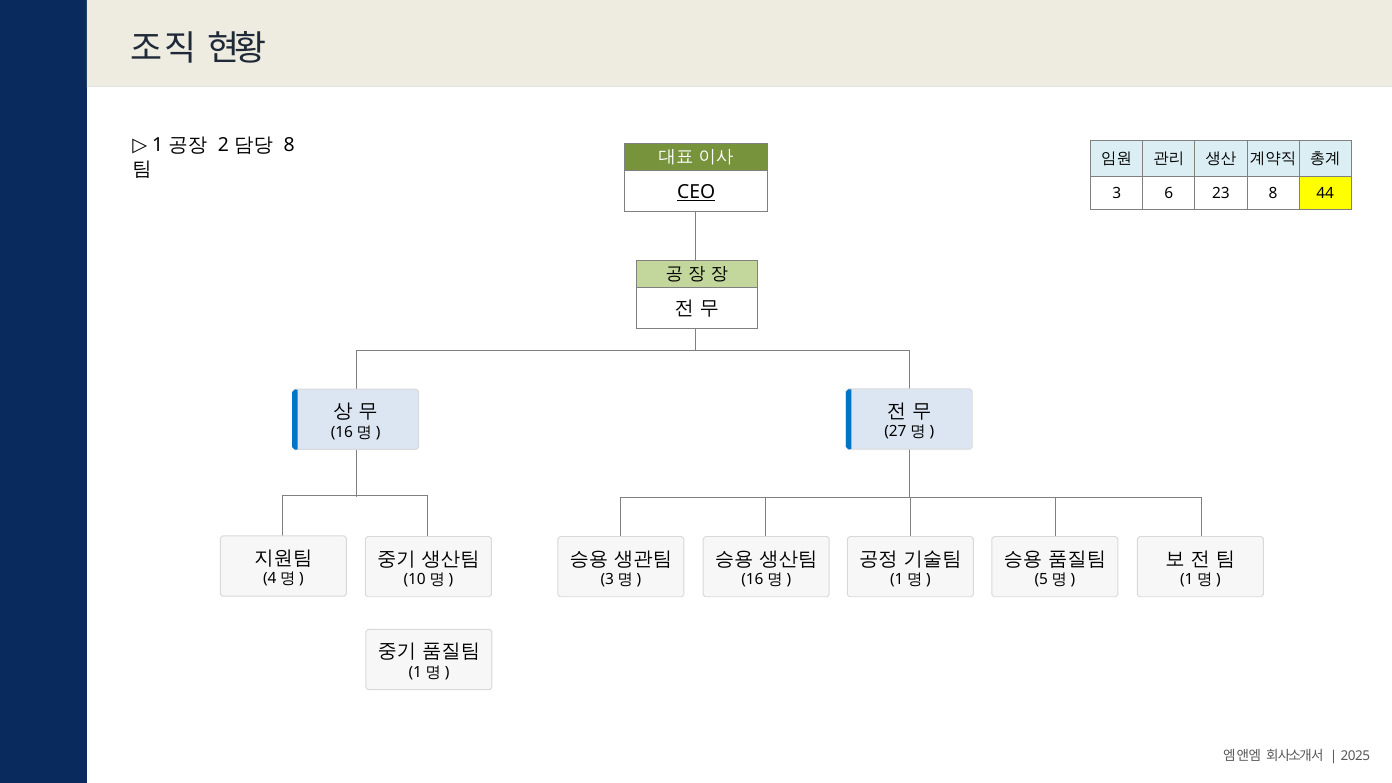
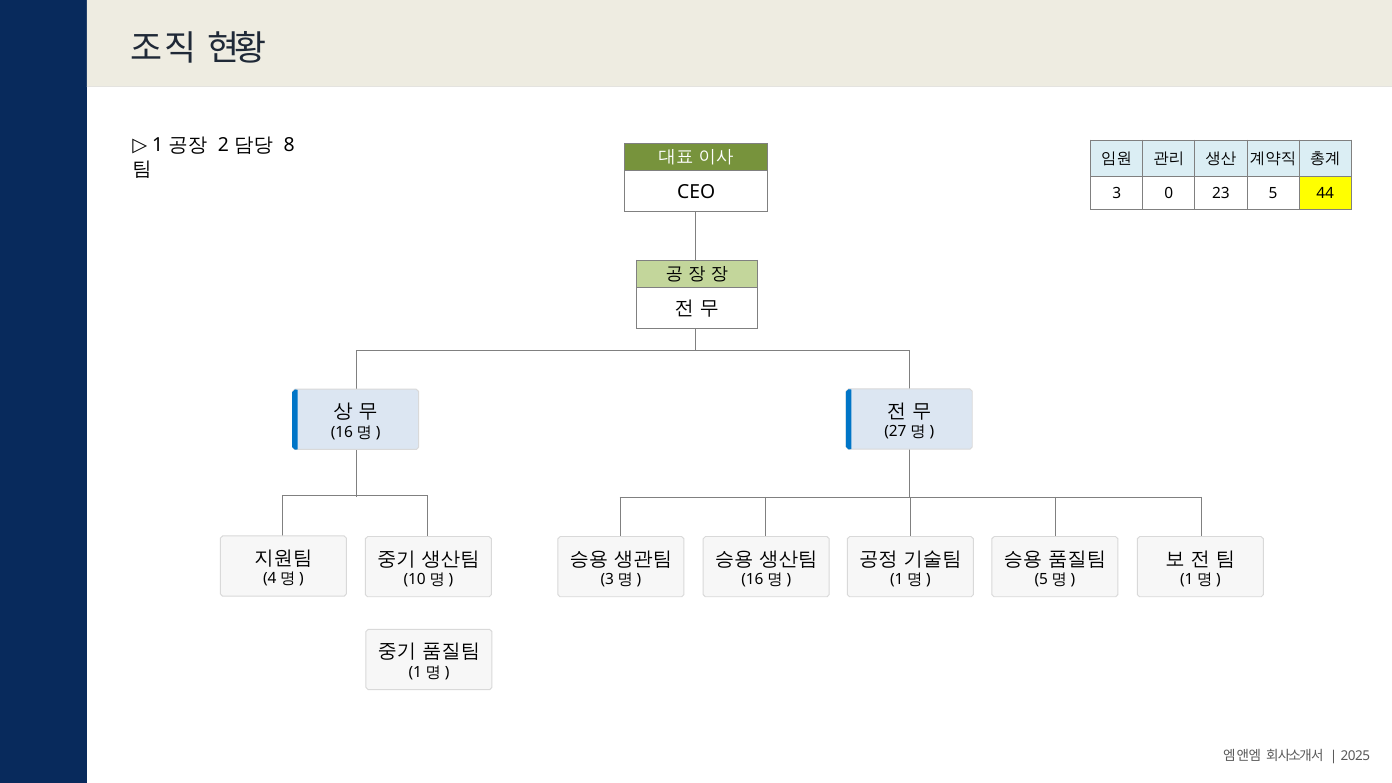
CEO underline: present -> none (696, 192)
6: 6 -> 0 (1169, 194)
23 8: 8 -> 5 (1273, 194)
